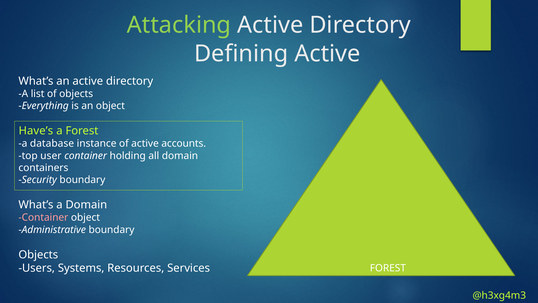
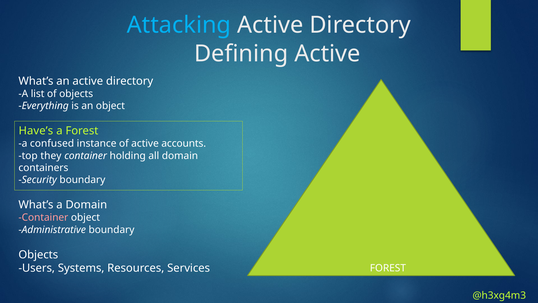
Attacking colour: light green -> light blue (179, 25)
database: database -> confused (52, 143)
user: user -> they (51, 155)
